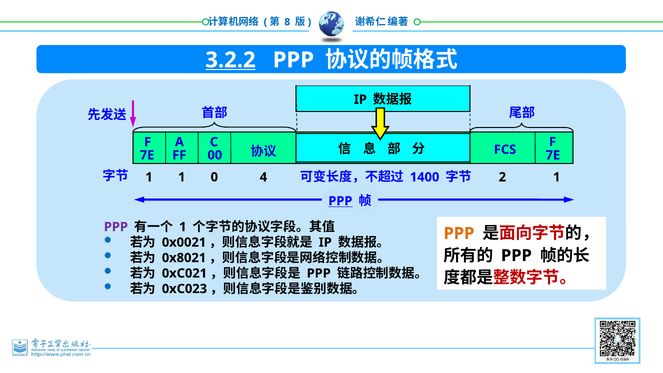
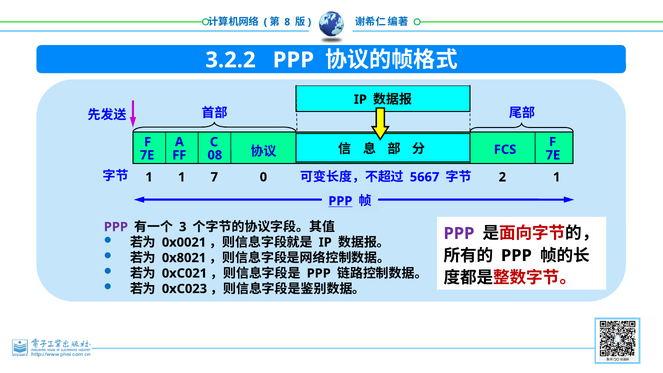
3.2.2 underline: present -> none (230, 60)
00: 00 -> 08 (215, 155)
0: 0 -> 7 (214, 177)
1400: 1400 -> 5667 (425, 177)
4: 4 -> 0 (263, 177)
1: 1 -> 3 (183, 227)
PPP colour: orange -> purple (459, 233)
